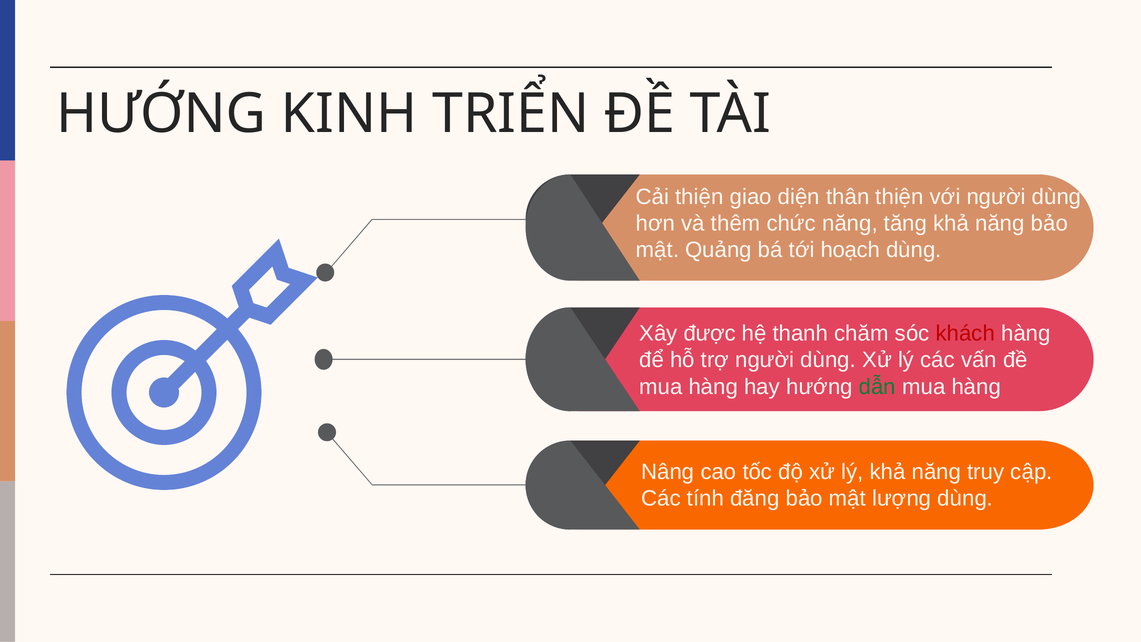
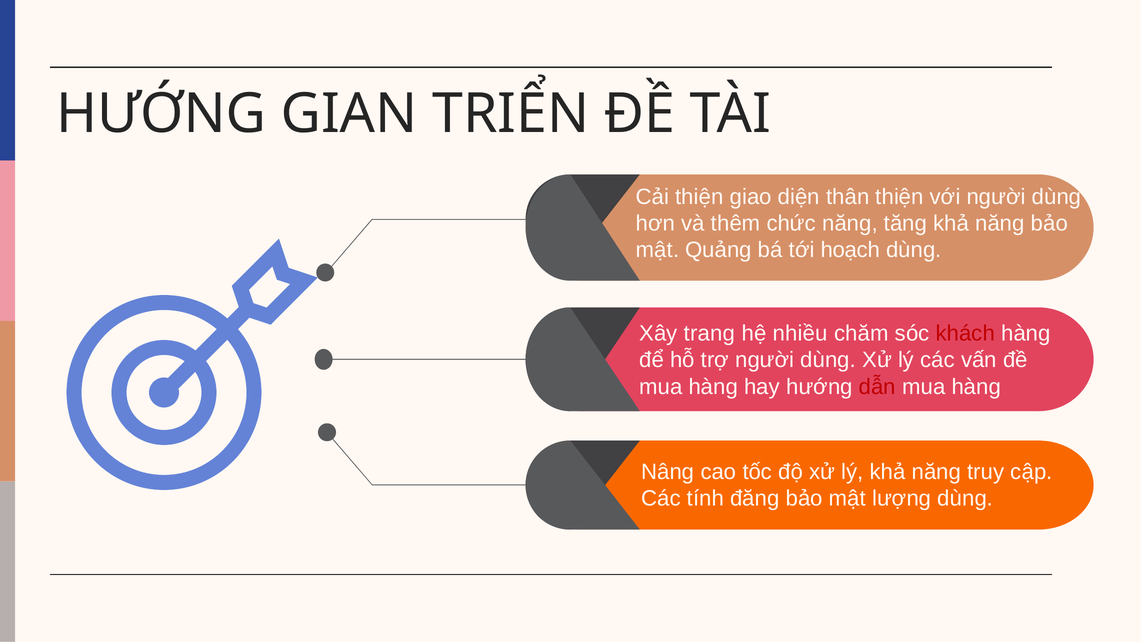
KINH: KINH -> GIAN (349, 114)
được: được -> trang (709, 333)
thanh: thanh -> nhiều (800, 333)
dẫn colour: green -> red (877, 387)
